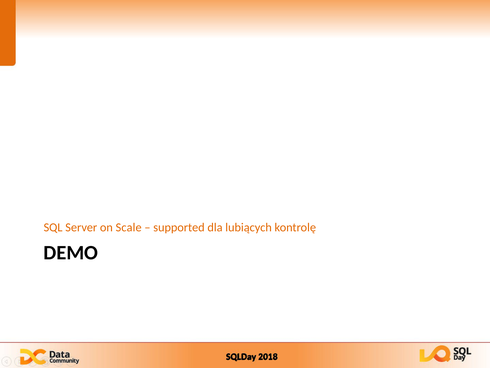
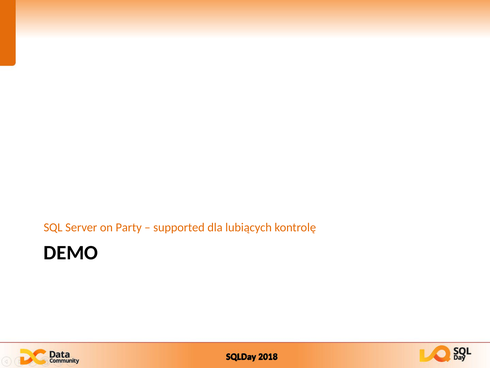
Scale: Scale -> Party (129, 227)
